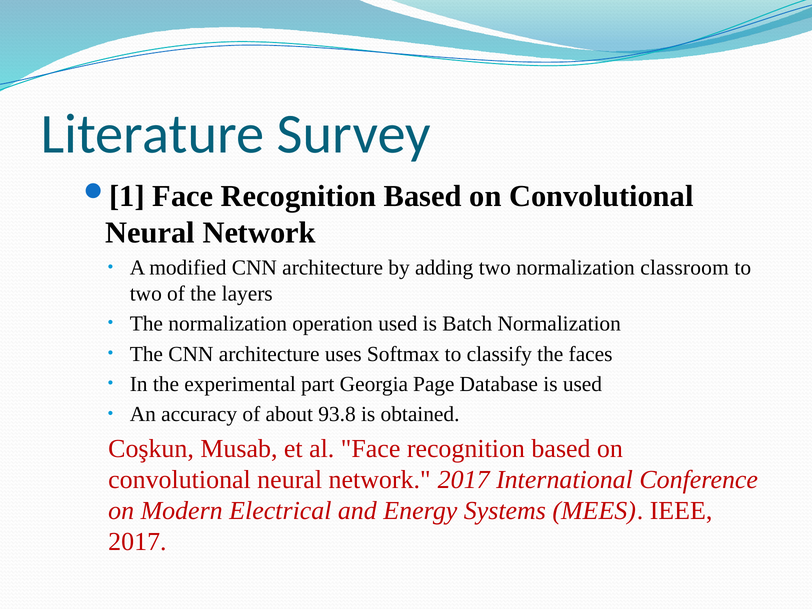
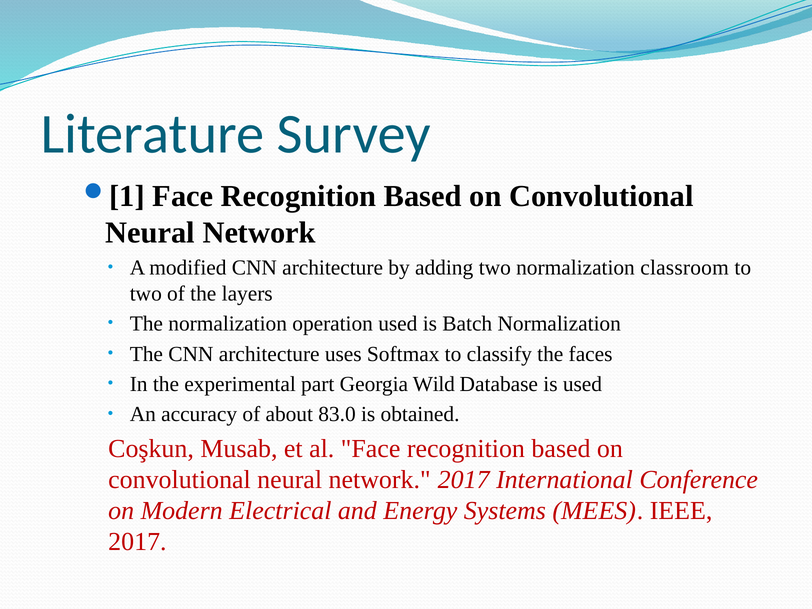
Page: Page -> Wild (434, 384)
93.8: 93.8 -> 83.0 (337, 414)
